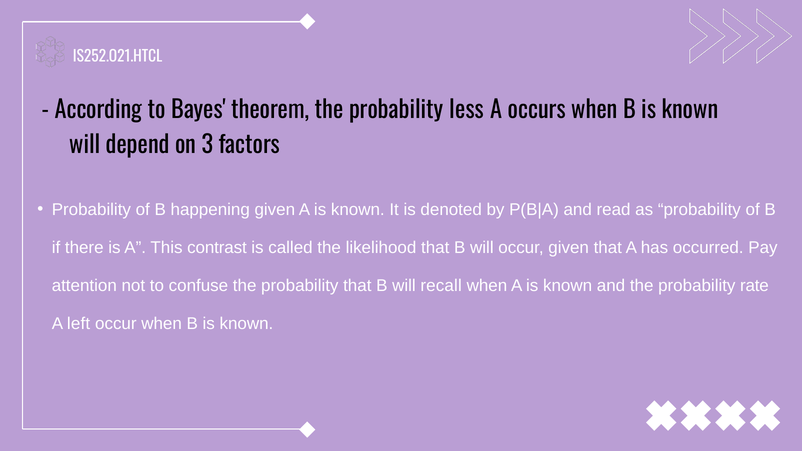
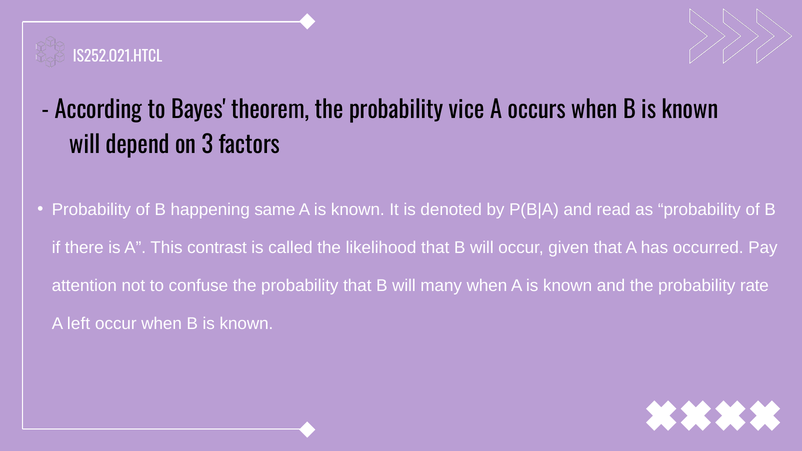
less: less -> vice (467, 110)
happening given: given -> same (275, 209)
recall: recall -> many (441, 286)
